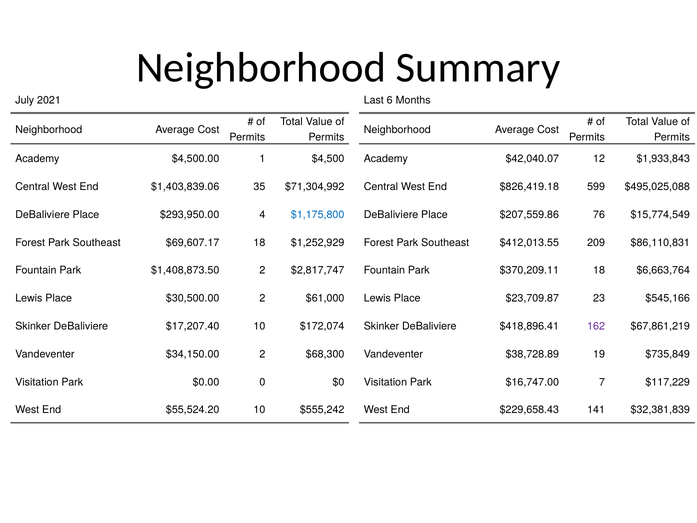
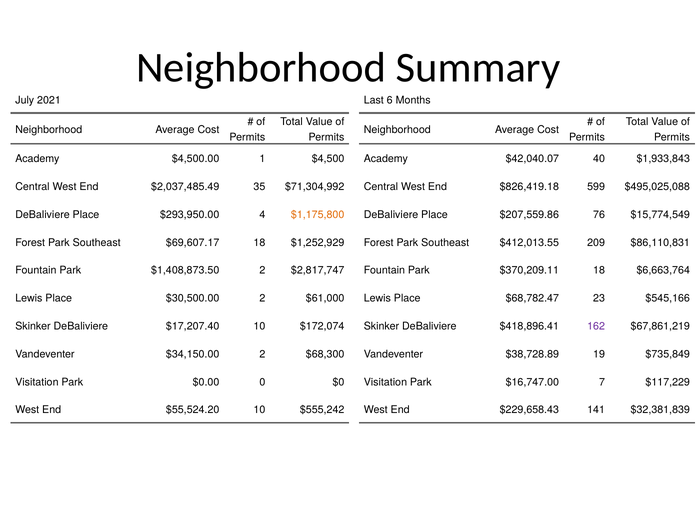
12: 12 -> 40 (599, 159)
$1,403,839.06: $1,403,839.06 -> $2,037,485.49 (185, 187)
$1,175,800 colour: blue -> orange (318, 215)
$23,709.87: $23,709.87 -> $68,782.47 (532, 298)
